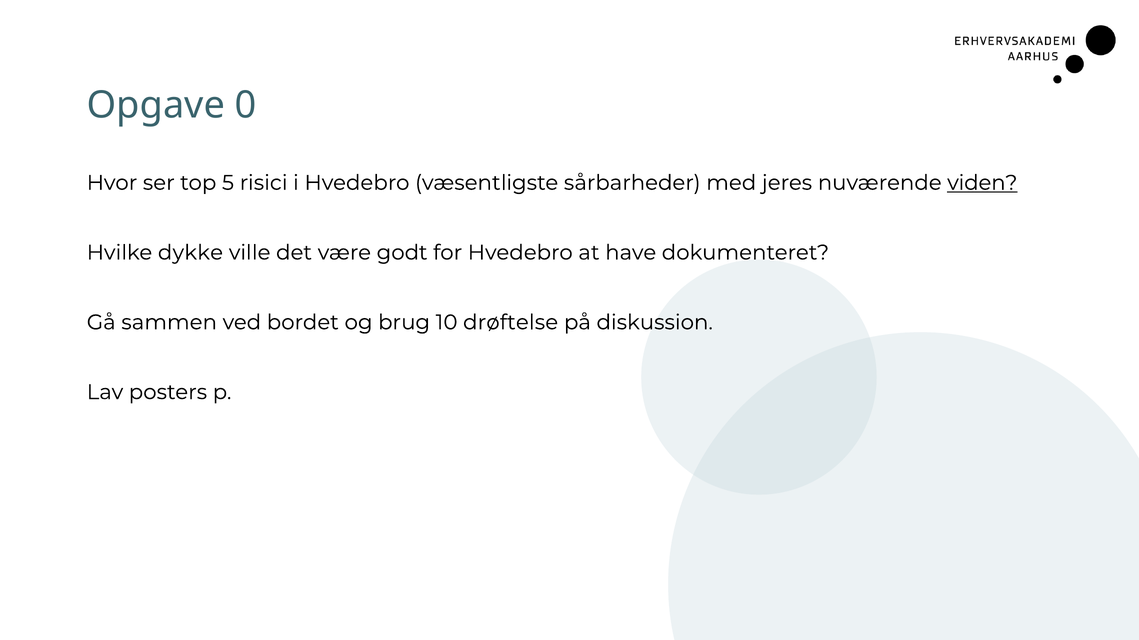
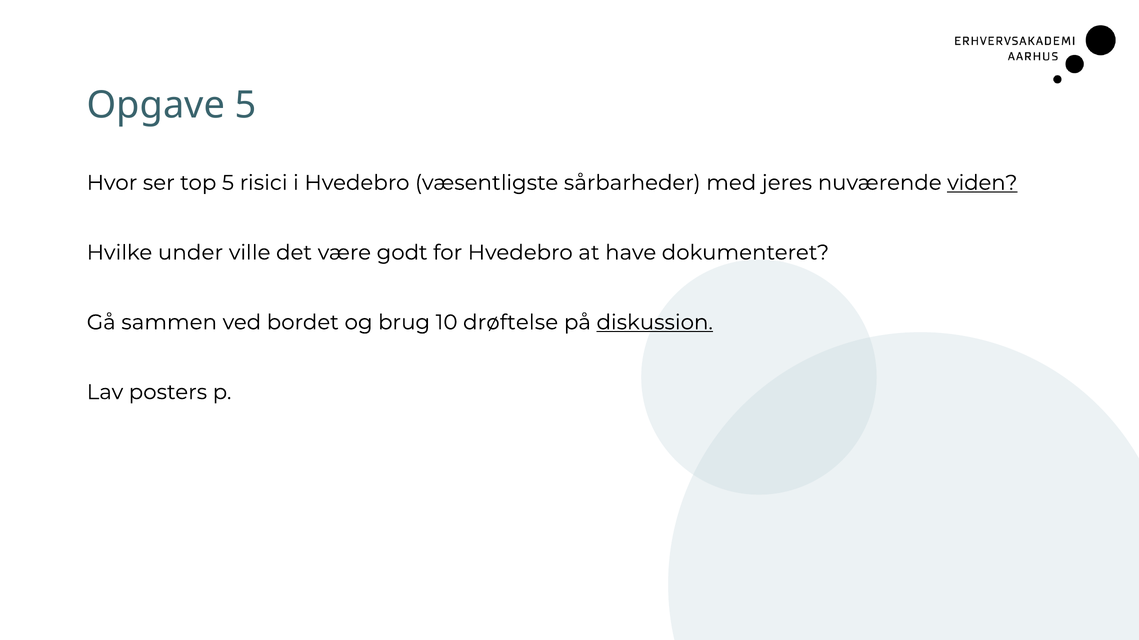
Opgave 0: 0 -> 5 (246, 105)
dykke: dykke -> under (190, 253)
diskussion underline: none -> present (655, 323)
